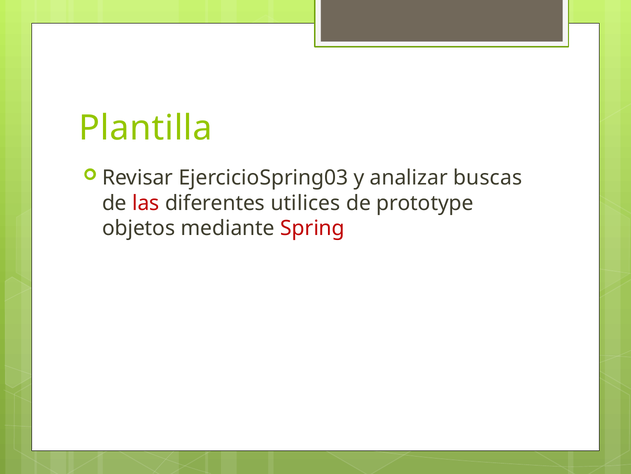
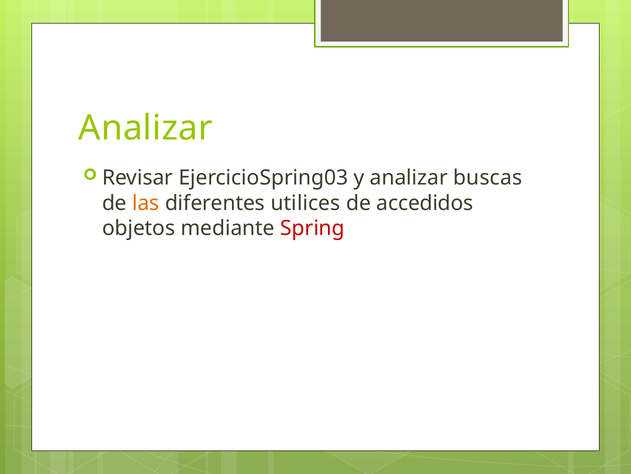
Plantilla: Plantilla -> Analizar (146, 128)
las colour: red -> orange (146, 203)
prototype: prototype -> accedidos (425, 203)
